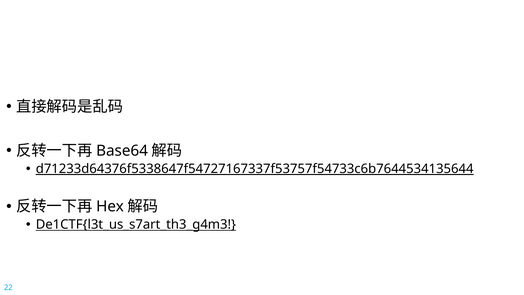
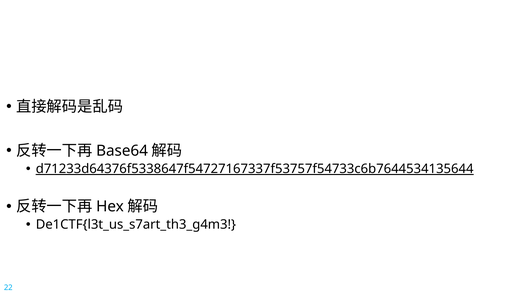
De1CTF{l3t_us_s7art_th3_g4m3 underline: present -> none (136, 224)
